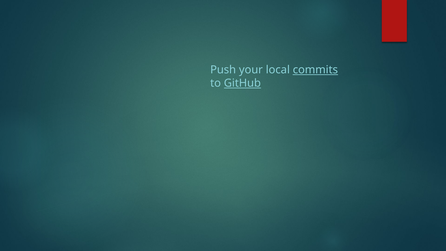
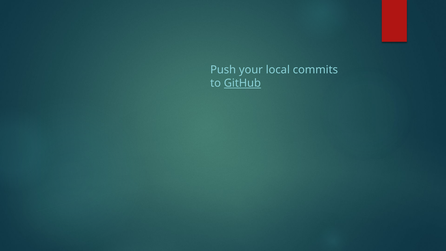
commits underline: present -> none (315, 70)
